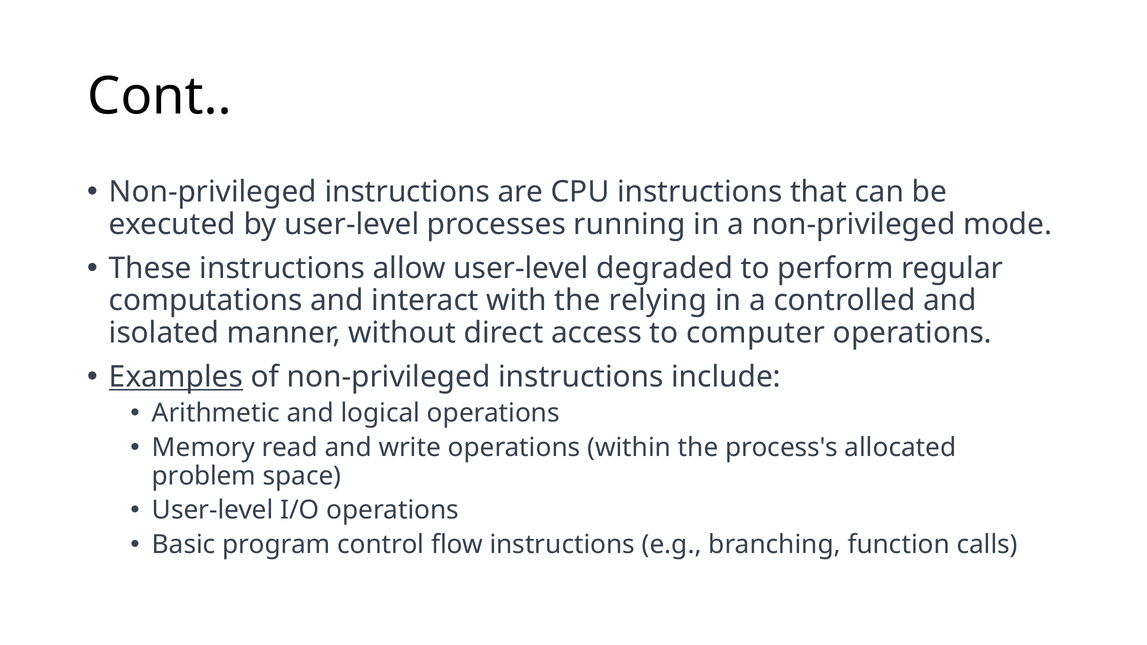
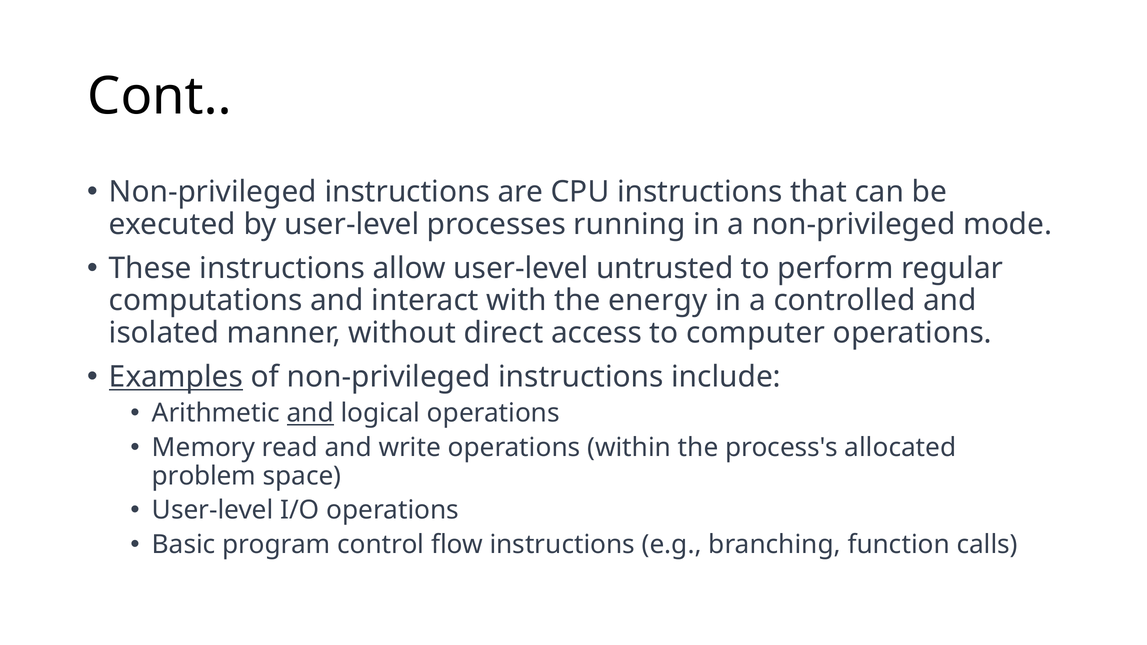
degraded: degraded -> untrusted (665, 268)
relying: relying -> energy (658, 301)
and underline: none -> present (310, 413)
